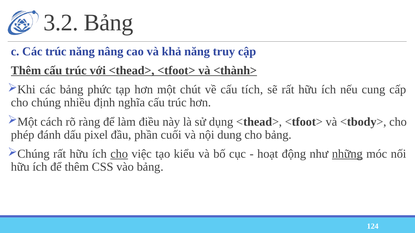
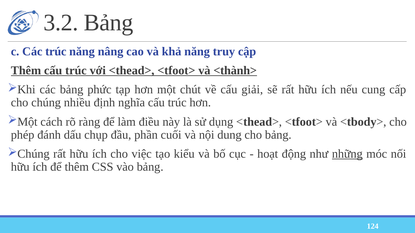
tích: tích -> giải (252, 90)
pixel: pixel -> chụp (96, 135)
cho underline: present -> none (119, 154)
